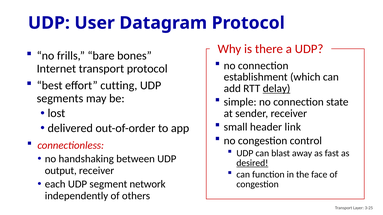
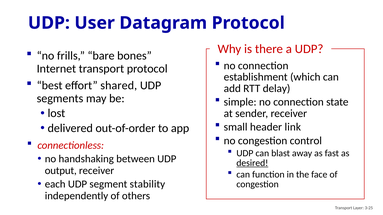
cutting: cutting -> shared (119, 86)
delay underline: present -> none (277, 89)
network: network -> stability (147, 184)
